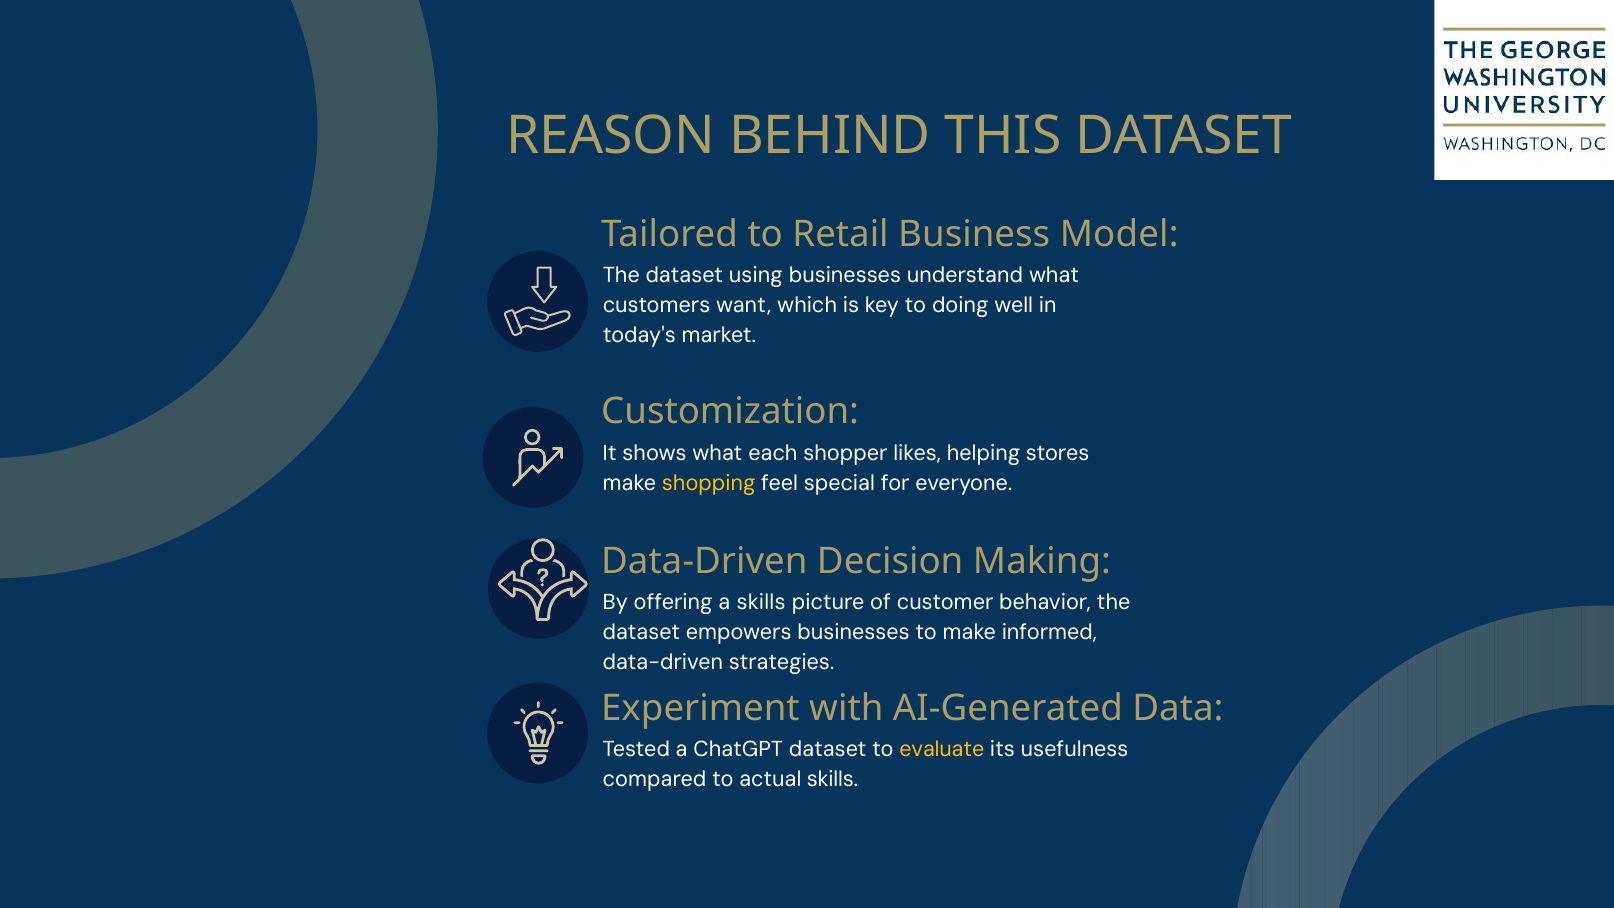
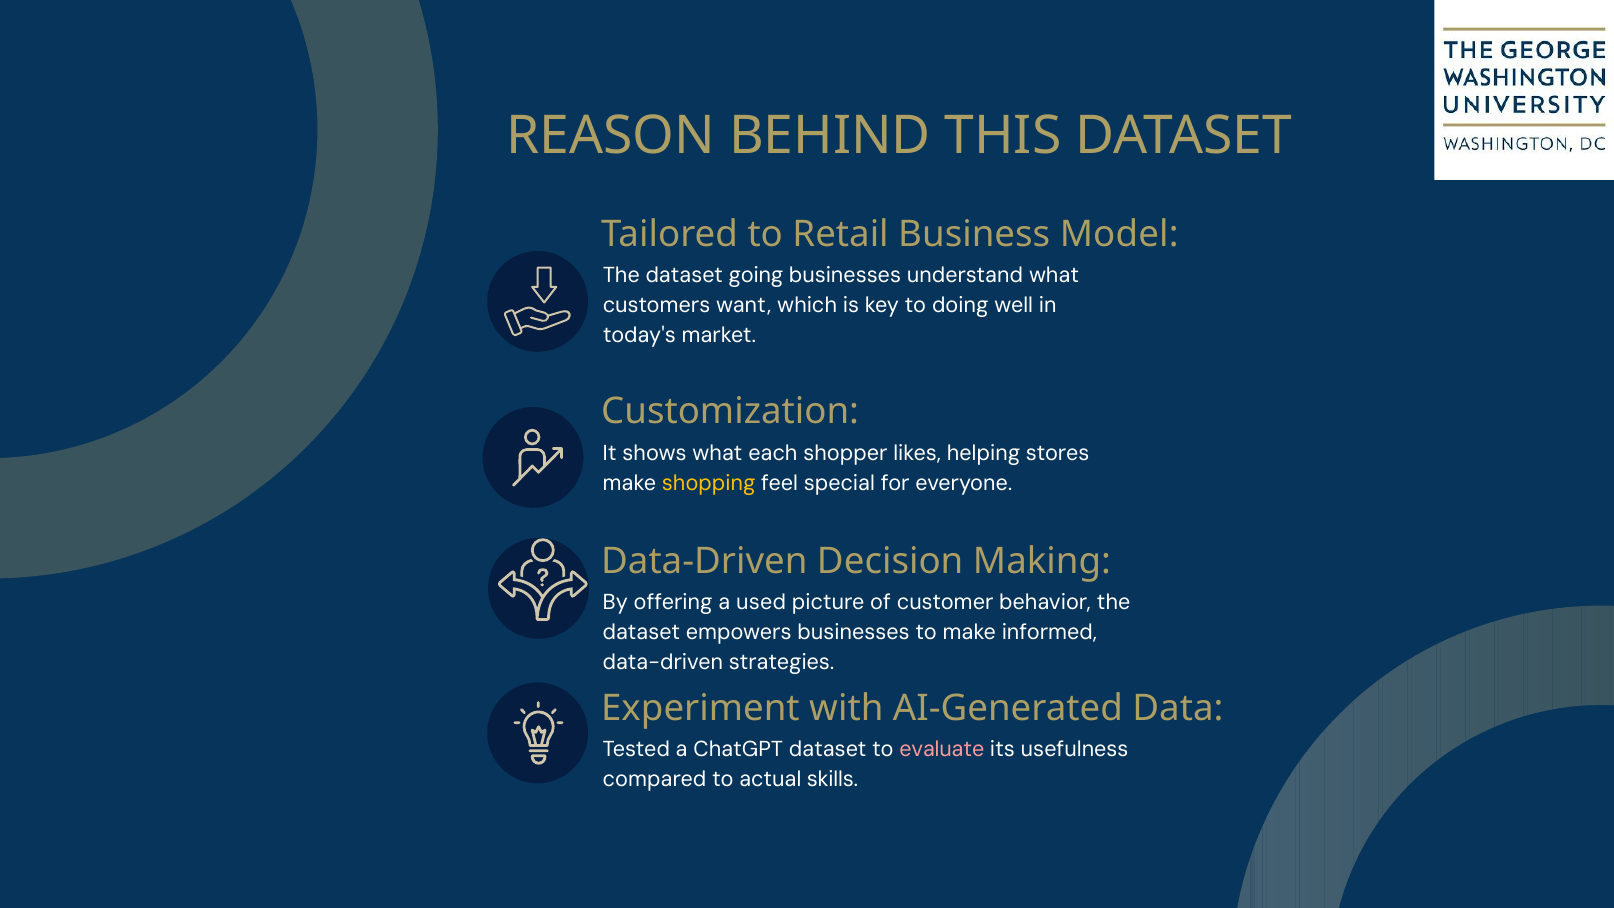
using: using -> going (756, 275)
a skills: skills -> used (761, 602)
evaluate colour: yellow -> pink (942, 749)
